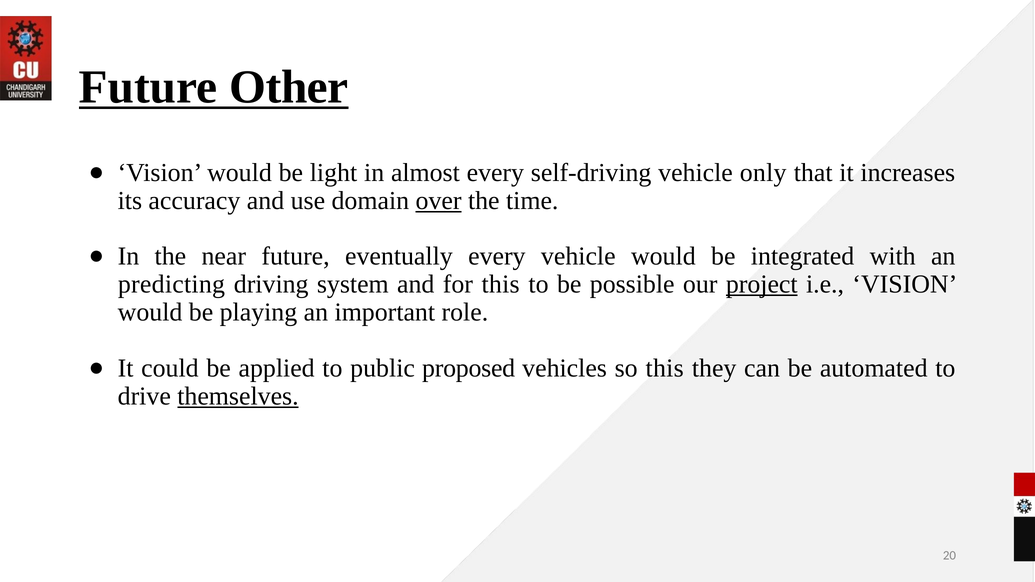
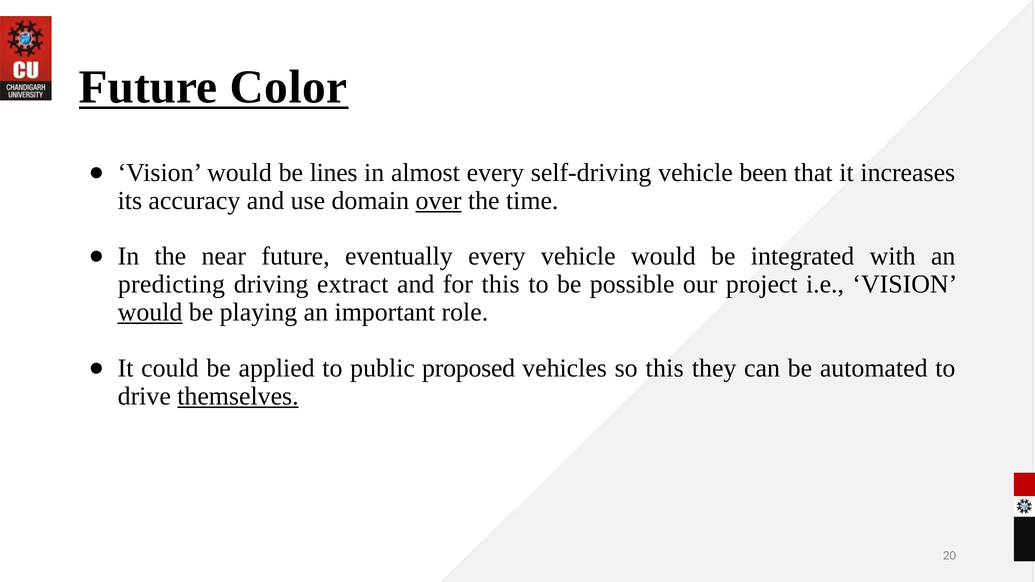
Other: Other -> Color (288, 87)
light: light -> lines (334, 173)
only: only -> been (763, 173)
system: system -> extract (353, 284)
project underline: present -> none (762, 284)
would underline: none -> present (150, 312)
